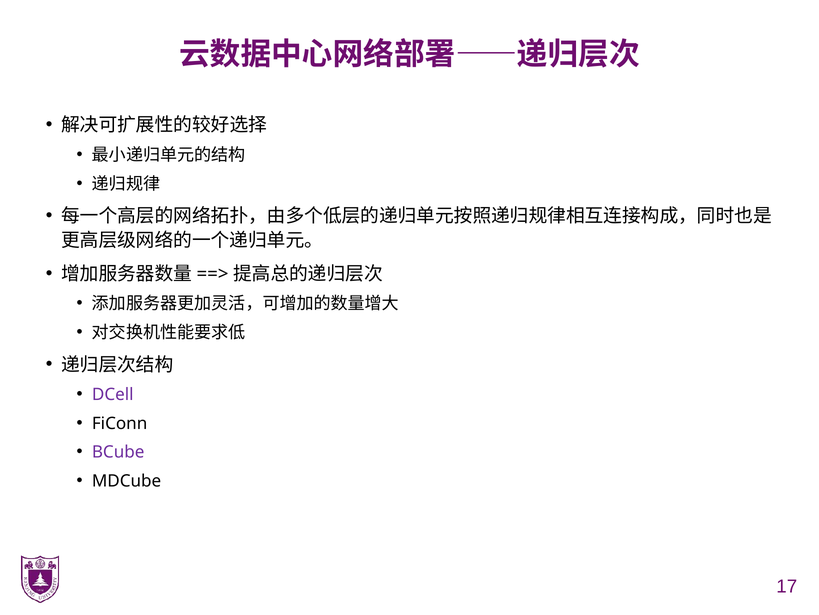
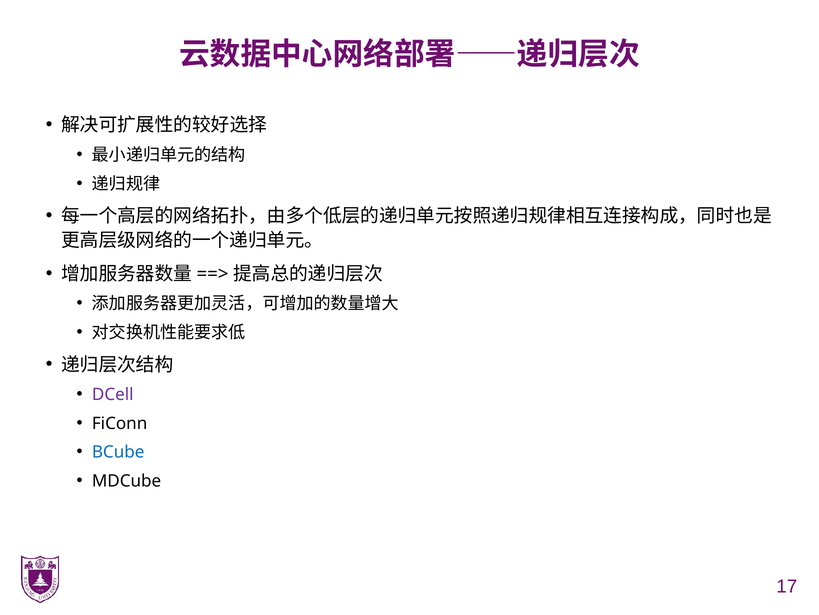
BCube colour: purple -> blue (118, 452)
